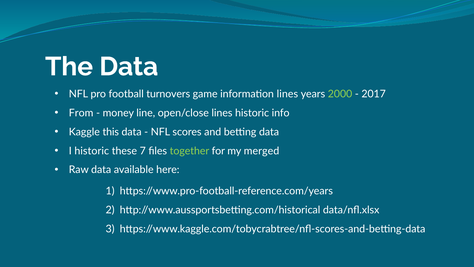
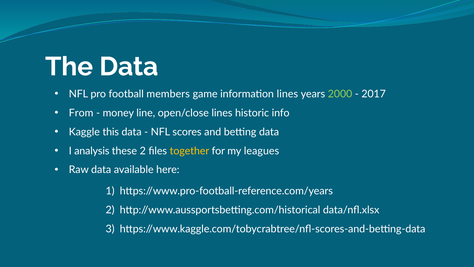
turnovers: turnovers -> members (168, 94)
I historic: historic -> analysis (92, 151)
these 7: 7 -> 2 (143, 151)
together colour: light green -> yellow (189, 151)
merged: merged -> leagues (262, 151)
